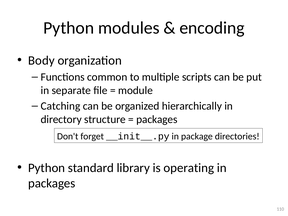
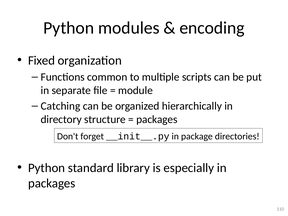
Body: Body -> Fixed (41, 60)
operating: operating -> especially (189, 168)
